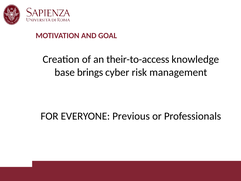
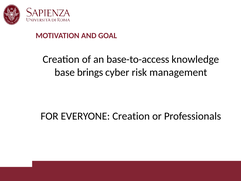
their-to-access: their-to-access -> base-to-access (138, 59)
EVERYONE Previous: Previous -> Creation (131, 116)
